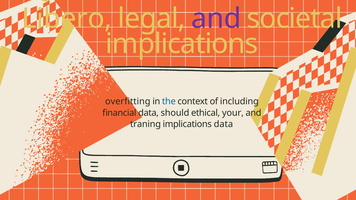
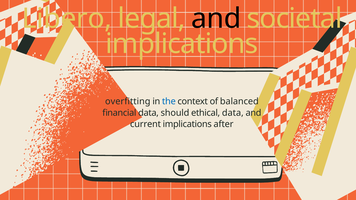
and colour: purple -> black (216, 18)
including: including -> balanced (239, 102)
ethical your: your -> data (233, 113)
traning: traning -> current (146, 124)
implications data: data -> after (224, 124)
